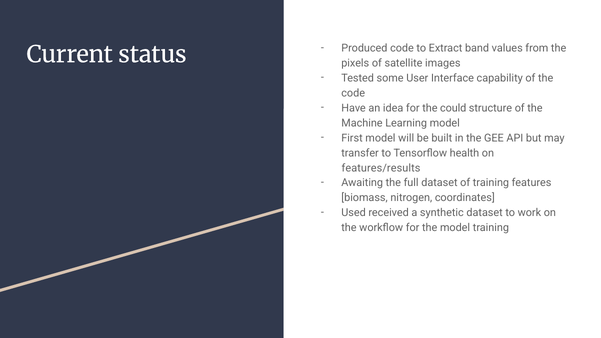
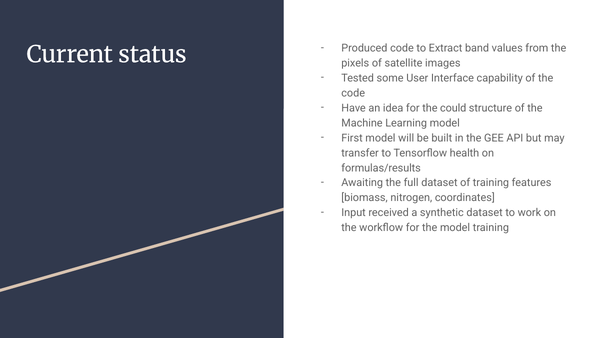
features/results: features/results -> formulas/results (381, 168)
Used: Used -> Input (354, 213)
